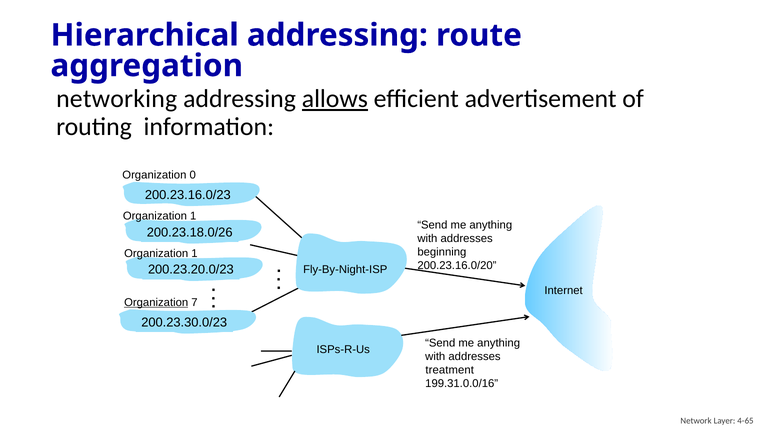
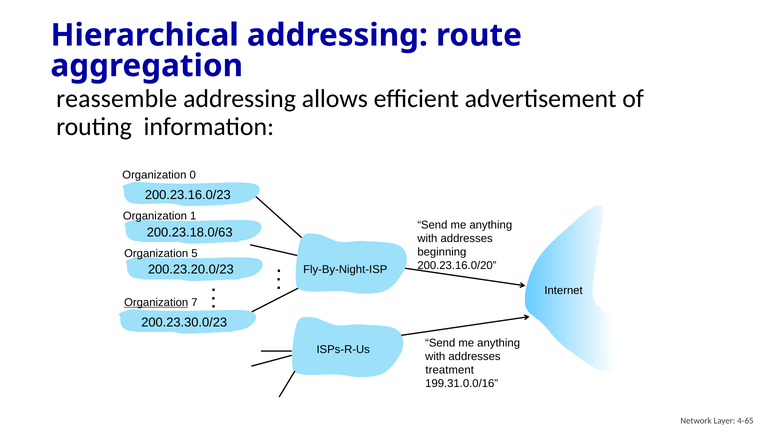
networking: networking -> reassemble (117, 99)
allows underline: present -> none (335, 99)
200.23.18.0/26: 200.23.18.0/26 -> 200.23.18.0/63 (190, 232)
1: 1 -> 5 (194, 254)
